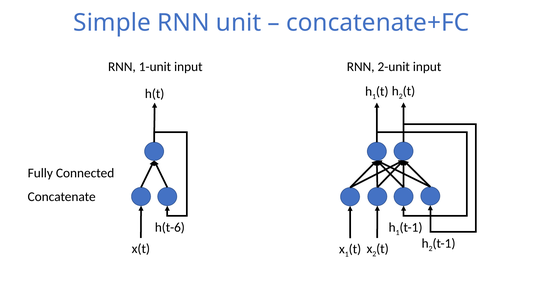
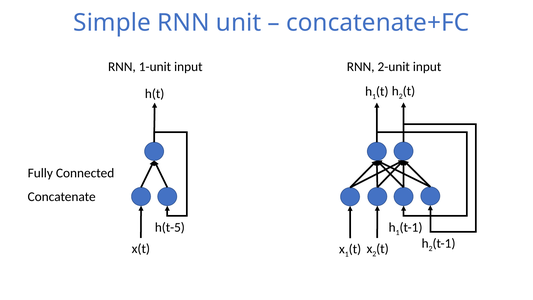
h(t-6: h(t-6 -> h(t-5 (170, 227)
